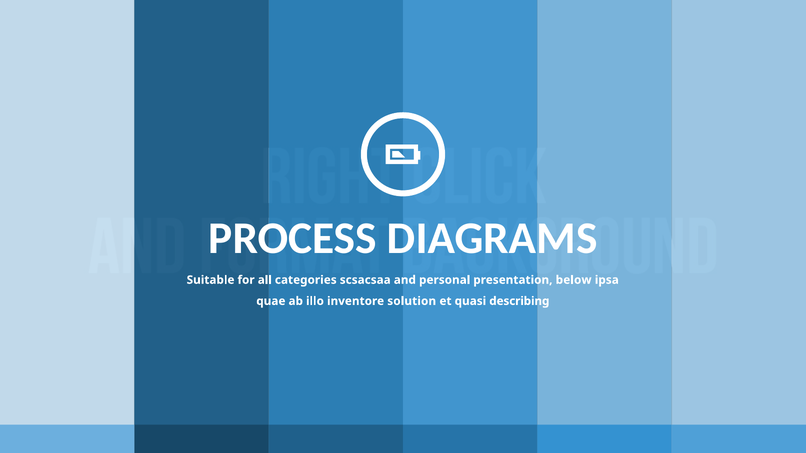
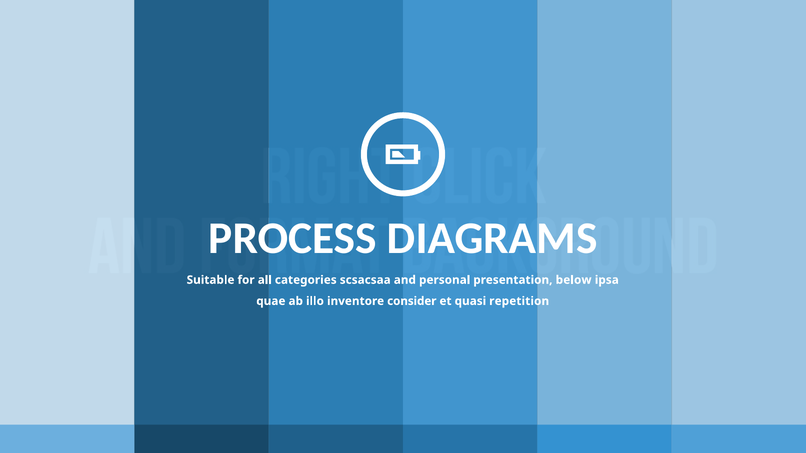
solution: solution -> consider (412, 301)
describing: describing -> repetition (519, 301)
